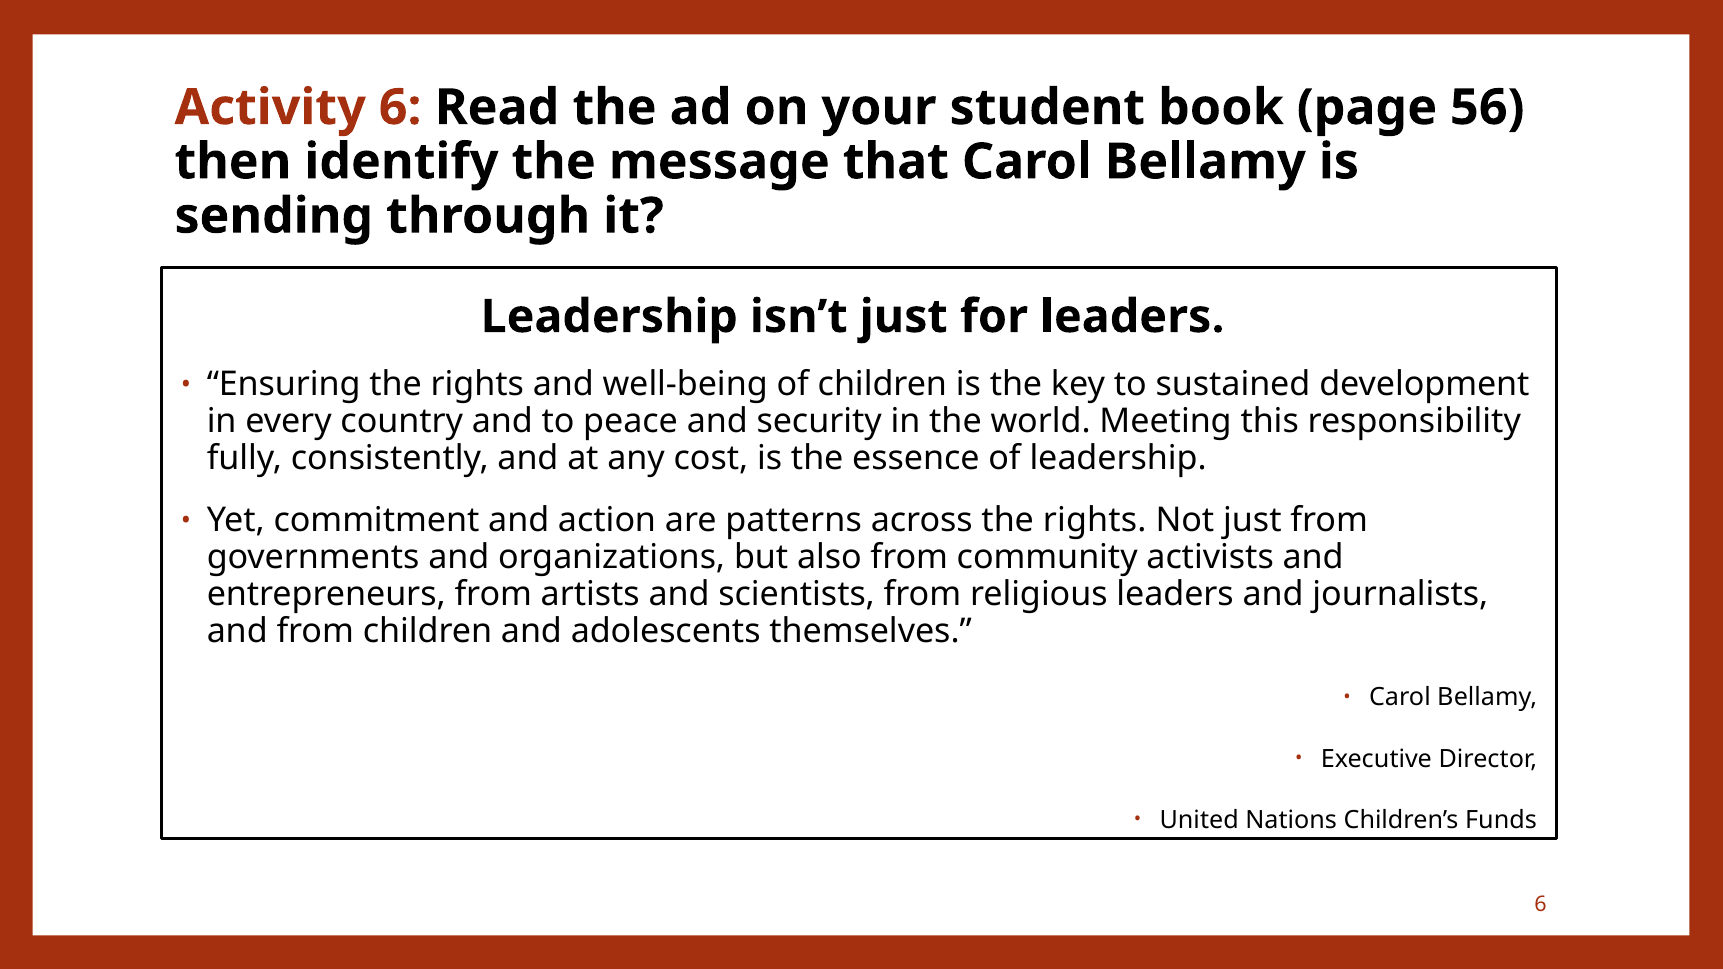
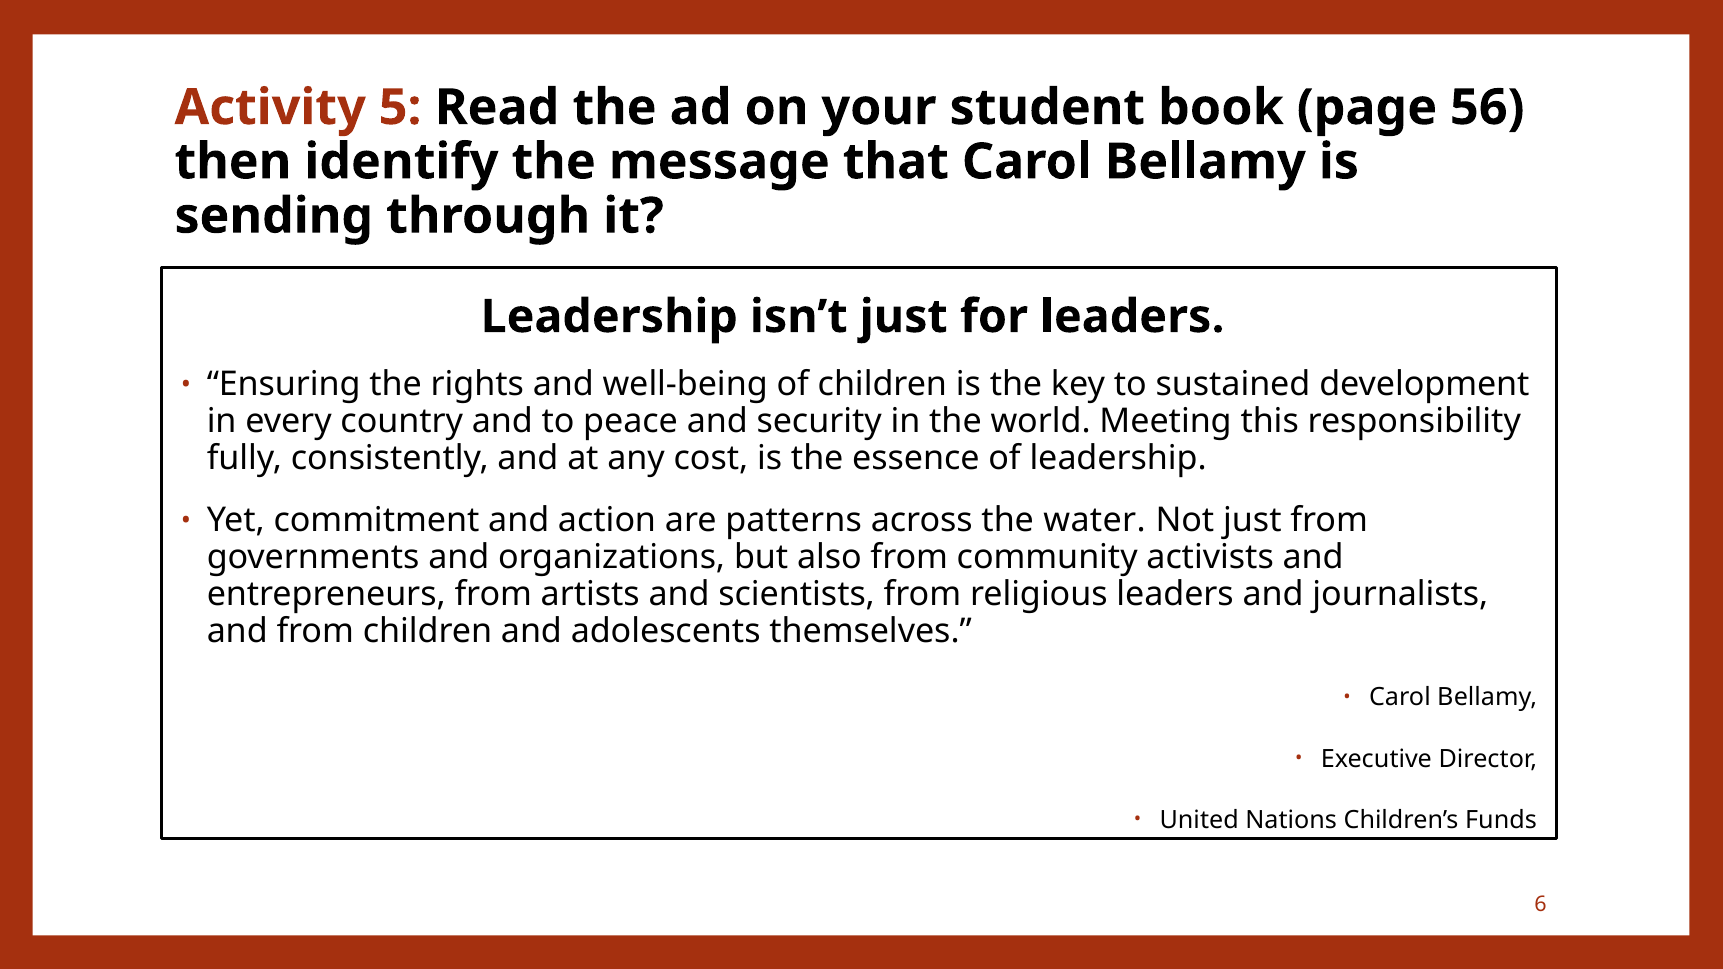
Activity 6: 6 -> 5 (400, 108)
across the rights: rights -> water (1095, 520)
